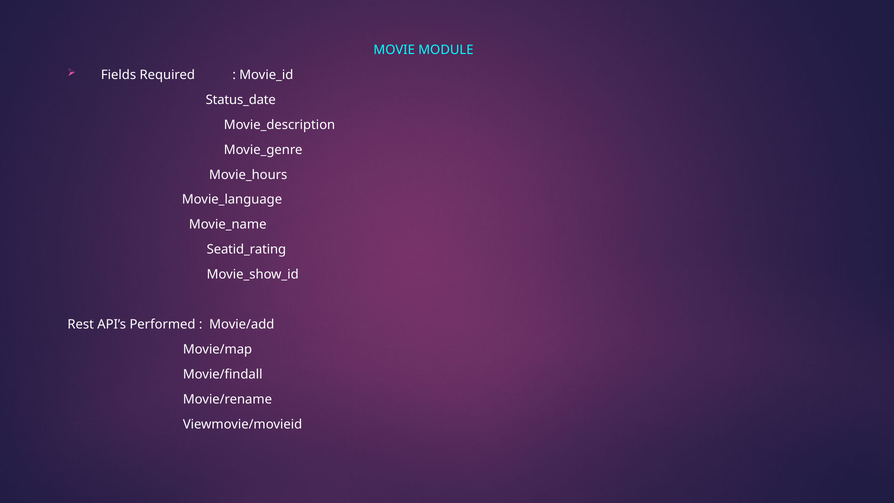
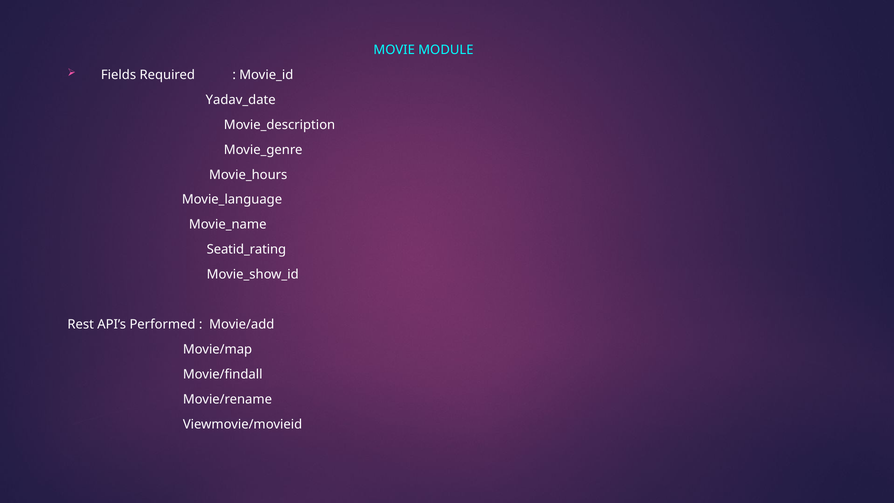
Status_date: Status_date -> Yadav_date (241, 100)
